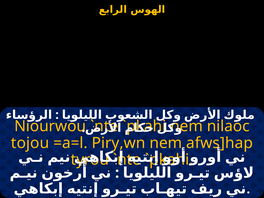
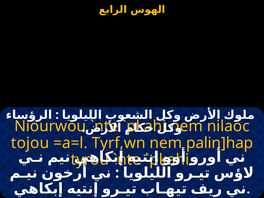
Piry,wn: Piry,wn -> Tyrf,wn (119, 143)
afws]hap: afws]hap -> palin]hap (220, 143)
